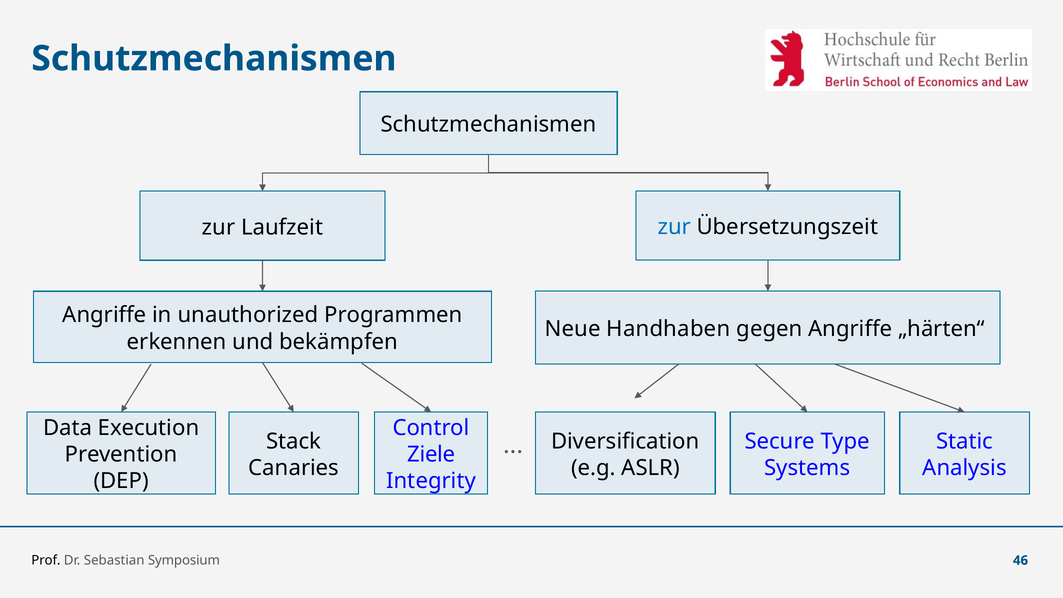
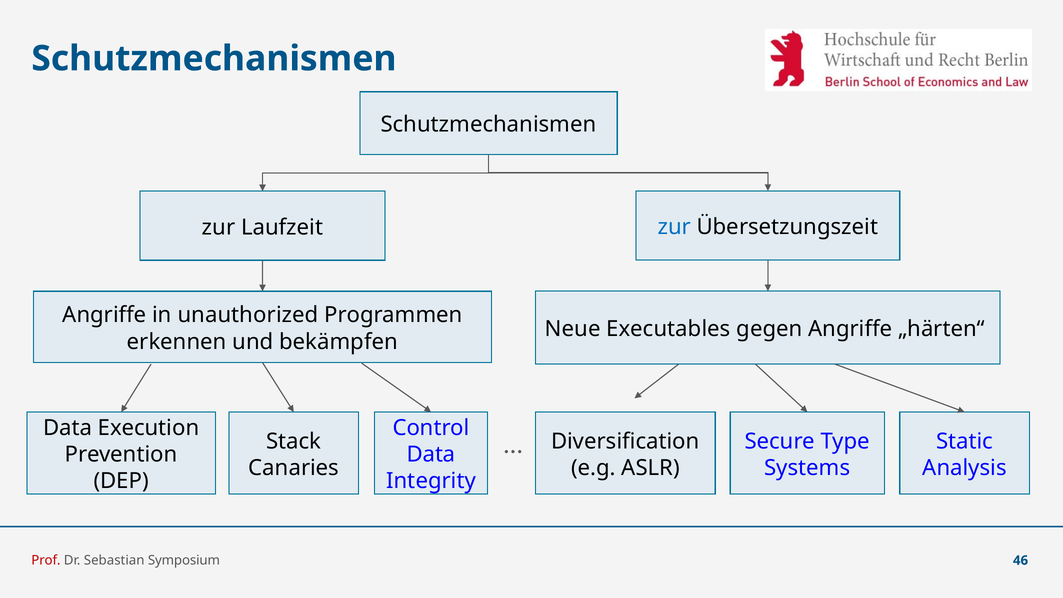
Handhaben: Handhaben -> Executables (668, 329)
Ziele: Ziele -> Data (431, 454)
Prof colour: black -> red (46, 560)
